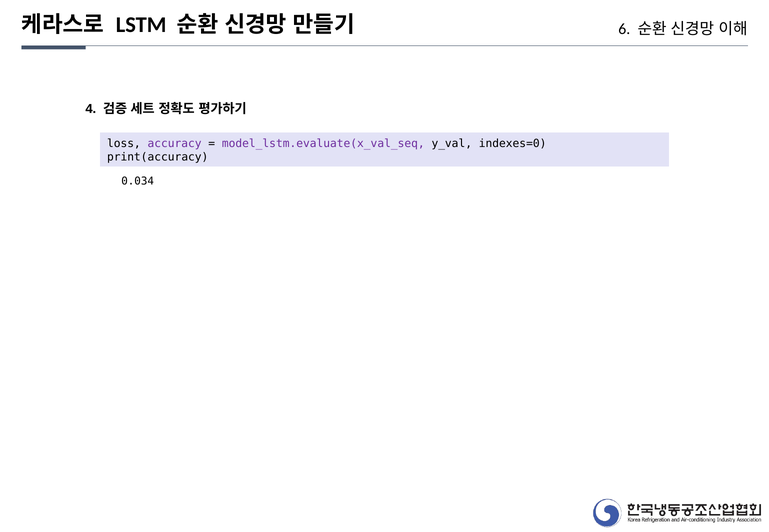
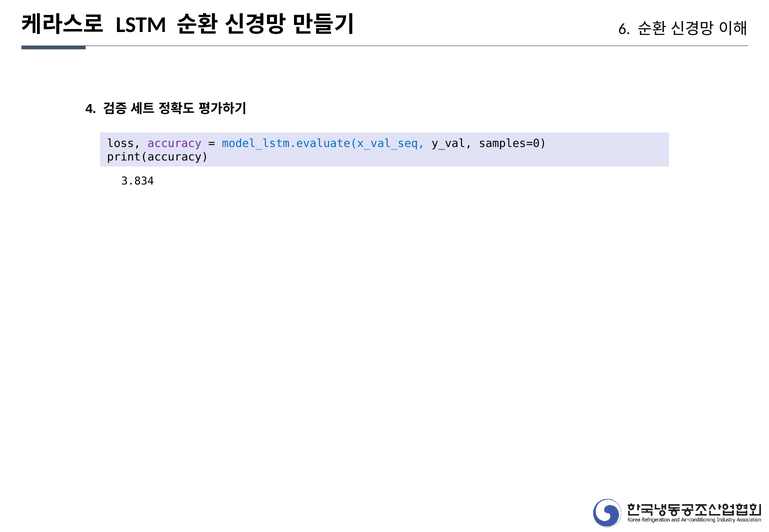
model_lstm.evaluate(x_val_seq colour: purple -> blue (323, 144)
indexes=0: indexes=0 -> samples=0 (513, 144)
0.034: 0.034 -> 3.834 (138, 181)
